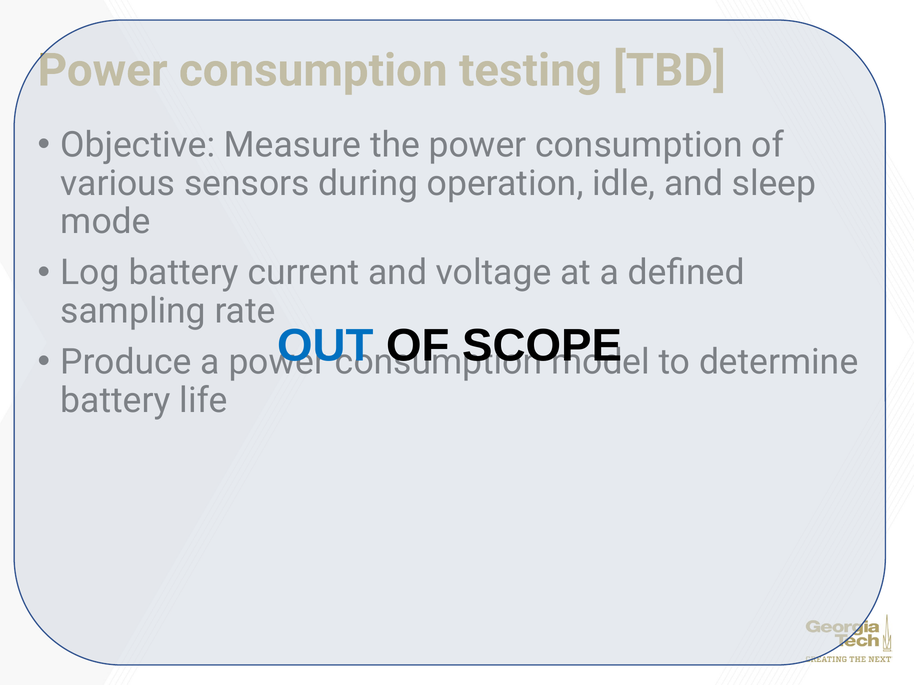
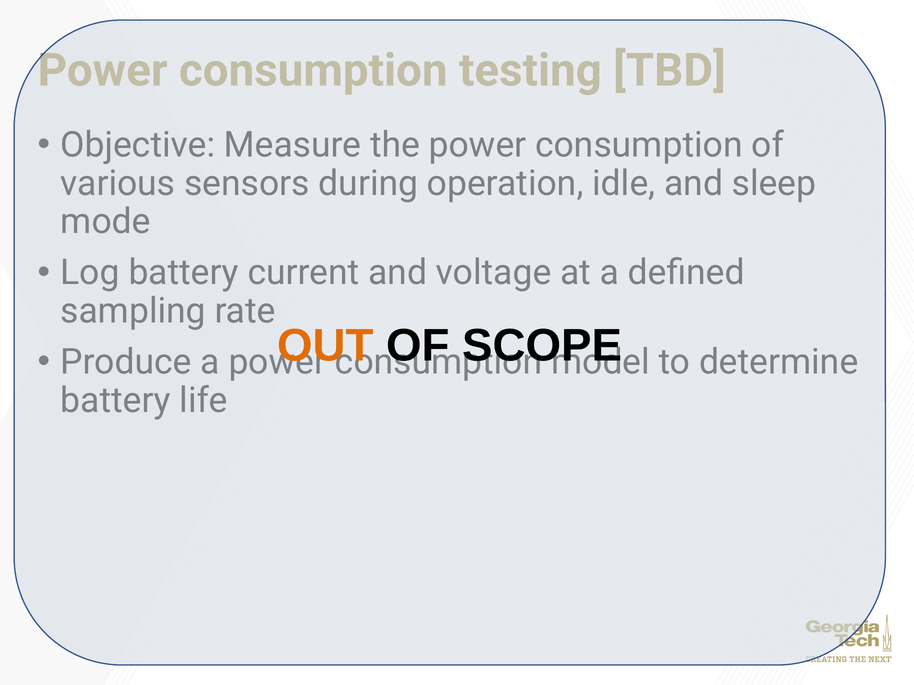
OUT colour: blue -> orange (325, 346)
